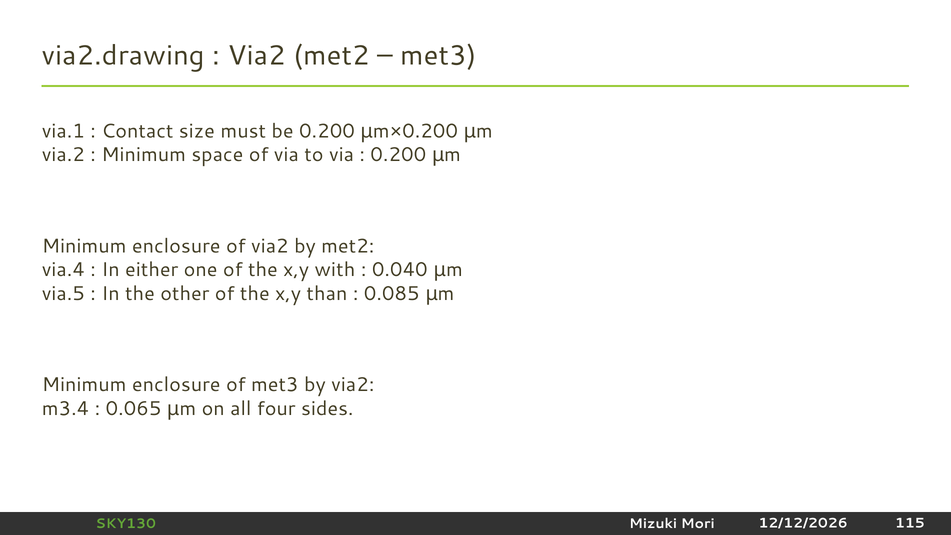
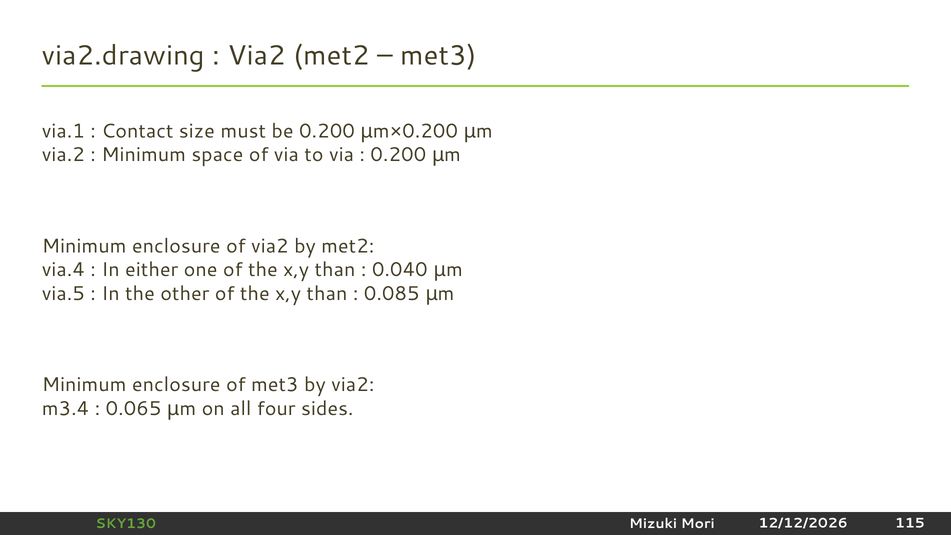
with: with -> than (335, 270)
